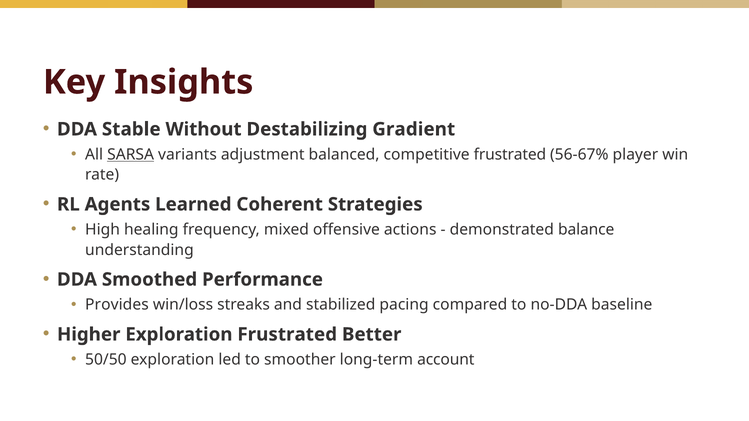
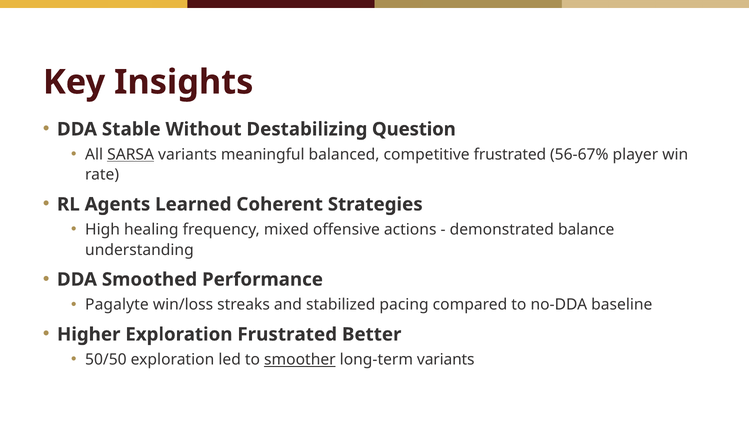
Gradient: Gradient -> Question (414, 129)
adjustment: adjustment -> meaningful (263, 155)
Provides: Provides -> Pagalyte (117, 305)
smoother underline: none -> present (300, 360)
long-term account: account -> variants (446, 360)
